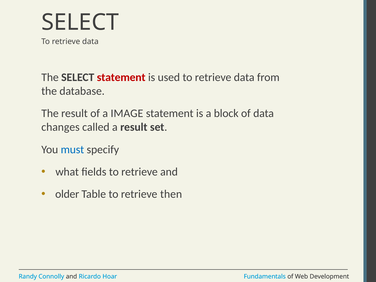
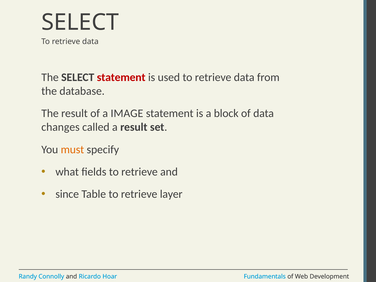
must colour: blue -> orange (72, 150)
older: older -> since (67, 194)
then: then -> layer (171, 194)
